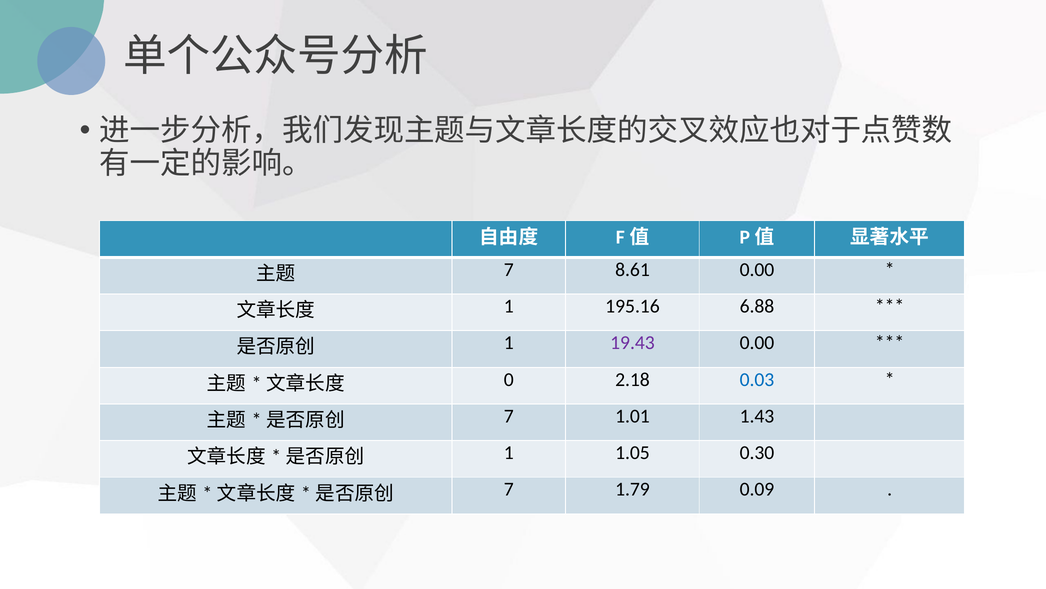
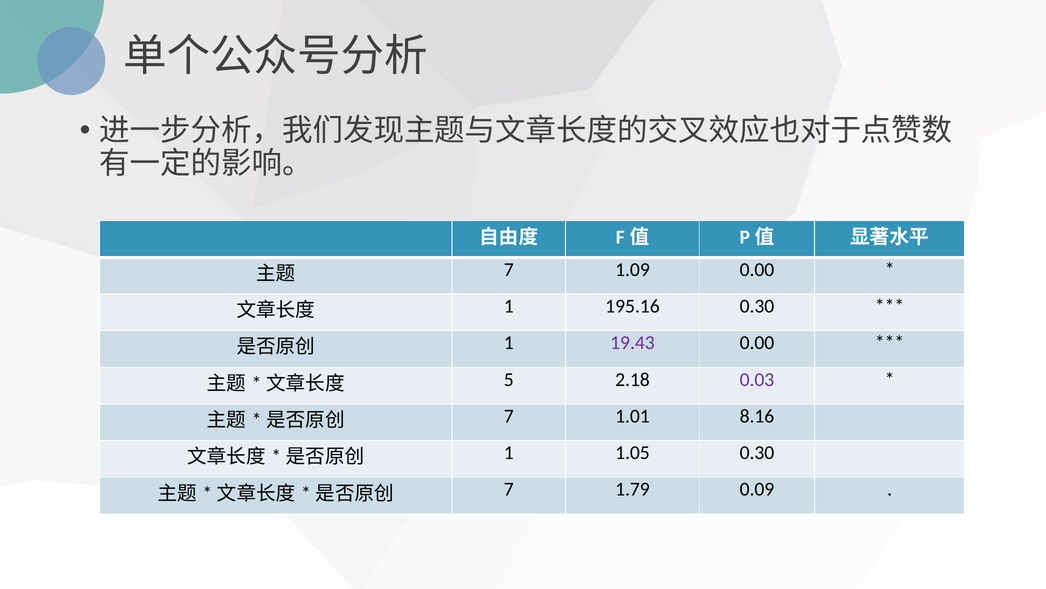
8.61: 8.61 -> 1.09 (632, 269)
195.16 6.88: 6.88 -> 0.30 (757, 306)
0: 0 -> 5 (509, 379)
0.03 colour: blue -> purple (757, 379)
1.43: 1.43 -> 8.16 (757, 416)
